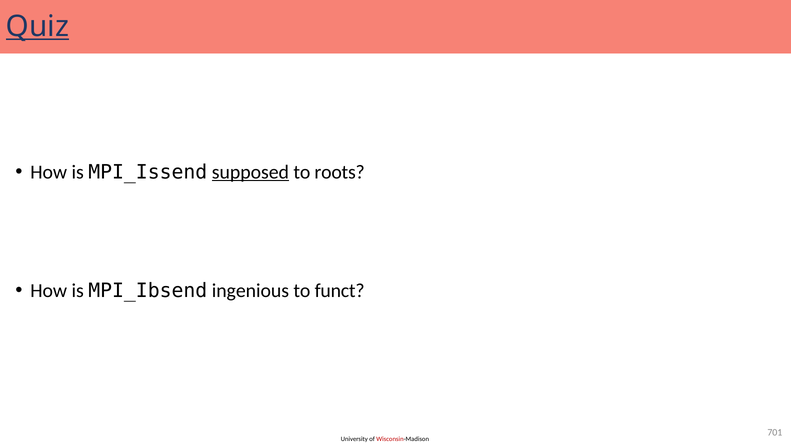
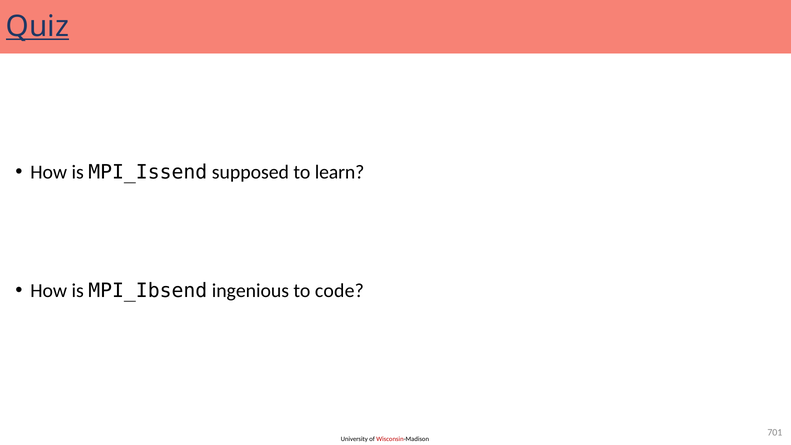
supposed underline: present -> none (250, 172)
roots: roots -> learn (340, 172)
funct: funct -> code (339, 290)
